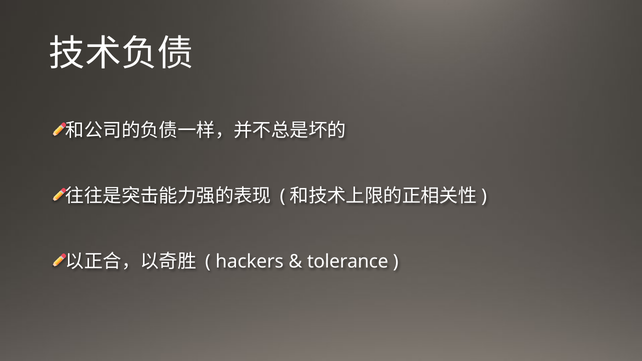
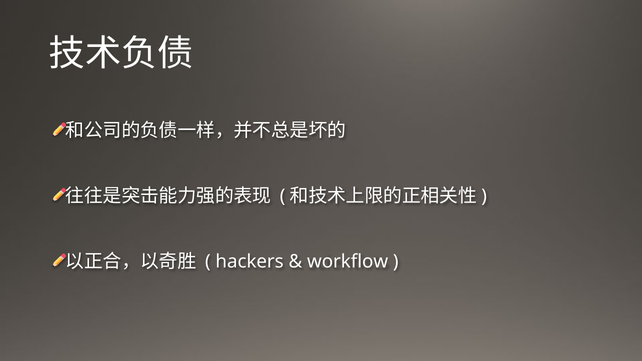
tolerance: tolerance -> workflow (348, 262)
